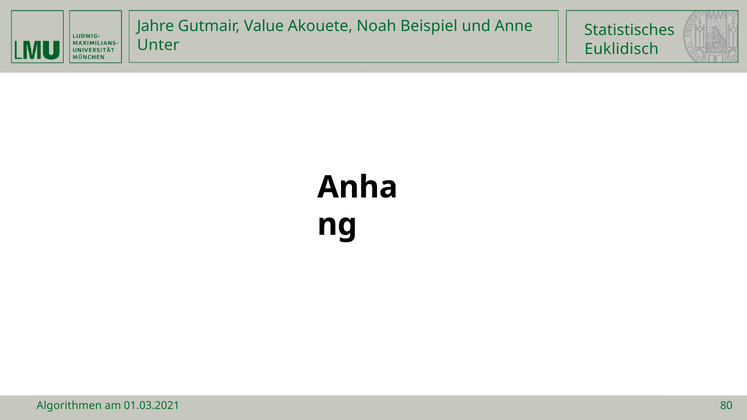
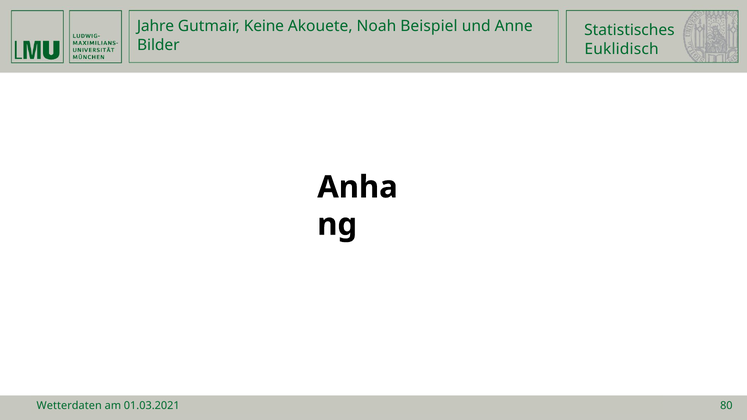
Value: Value -> Keine (264, 26)
Unter: Unter -> Bilder (158, 45)
Algorithmen: Algorithmen -> Wetterdaten (69, 406)
